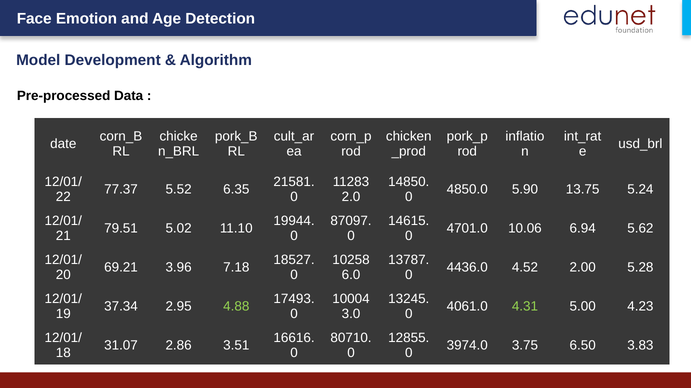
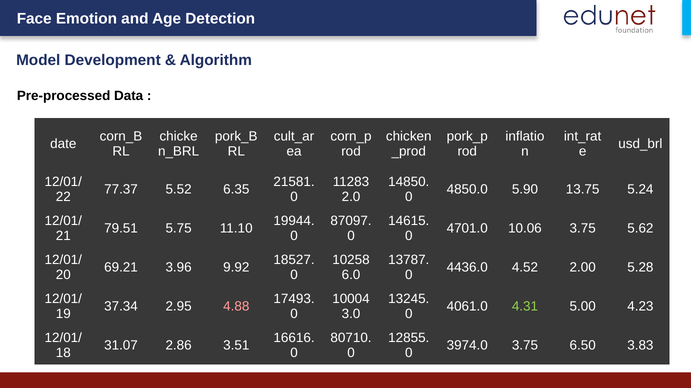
5.02: 5.02 -> 5.75 (179, 229)
10.06 6.94: 6.94 -> 3.75 (583, 229)
7.18: 7.18 -> 9.92 (236, 268)
4.88 colour: light green -> pink (236, 307)
